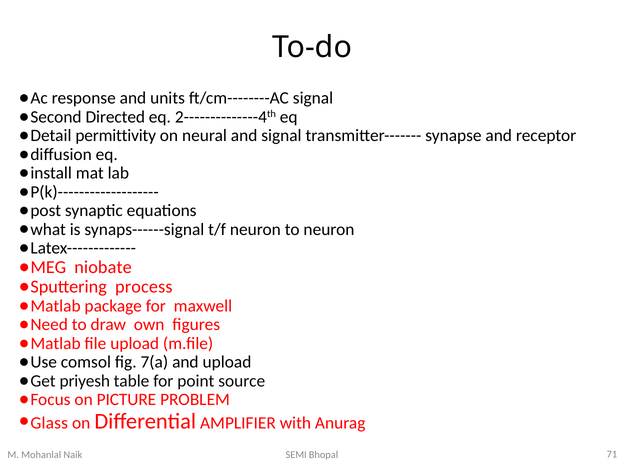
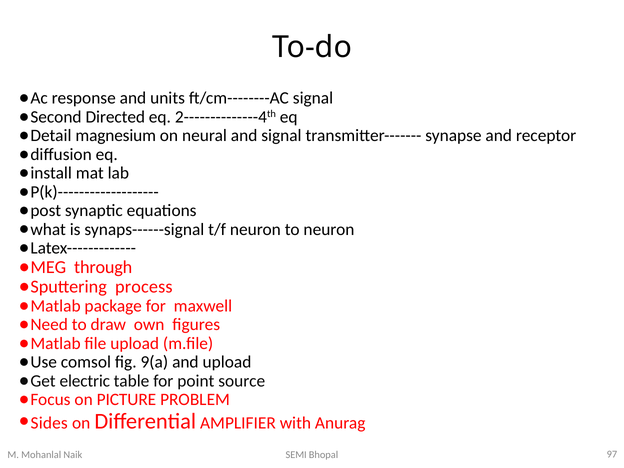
permittivity: permittivity -> magnesium (116, 136)
niobate: niobate -> through (103, 267)
7(a: 7(a -> 9(a (154, 362)
priyesh: priyesh -> electric (85, 381)
Glass: Glass -> Sides (49, 423)
71: 71 -> 97 (612, 454)
